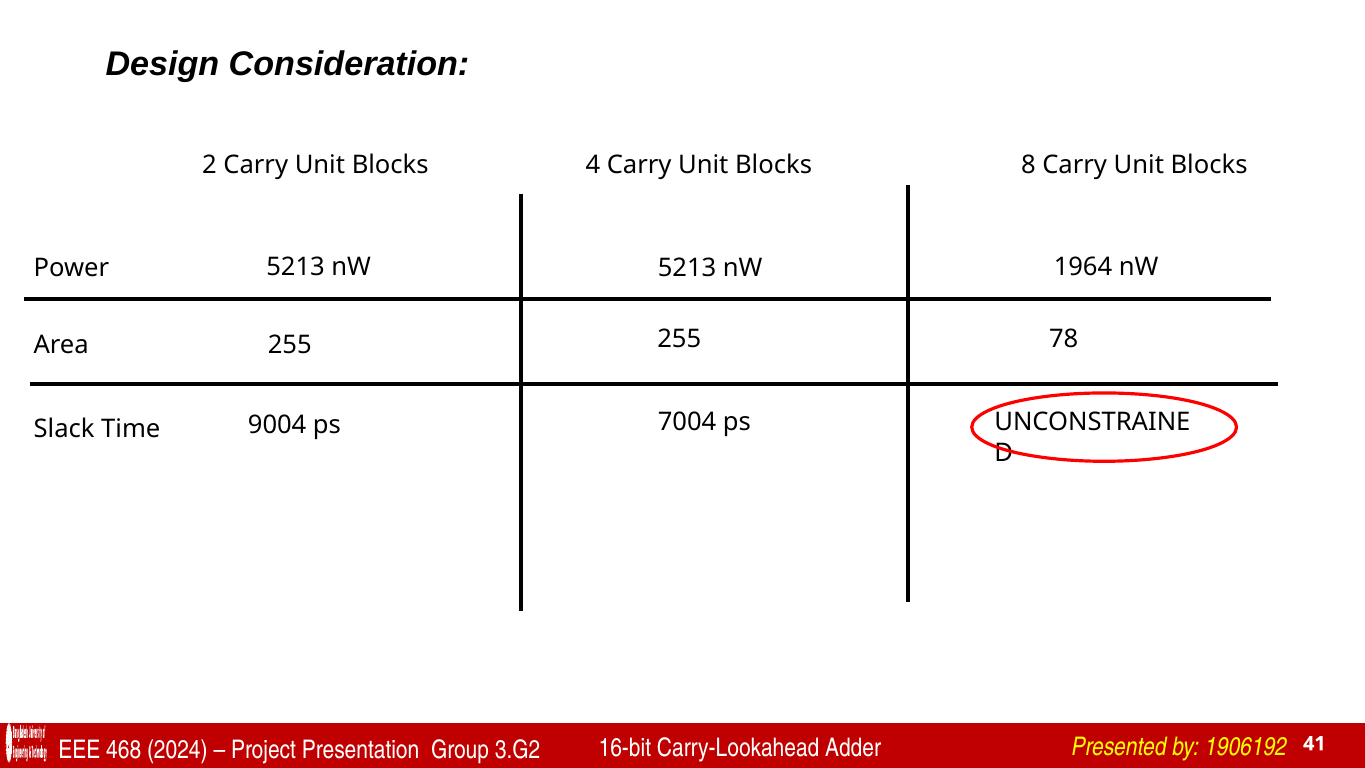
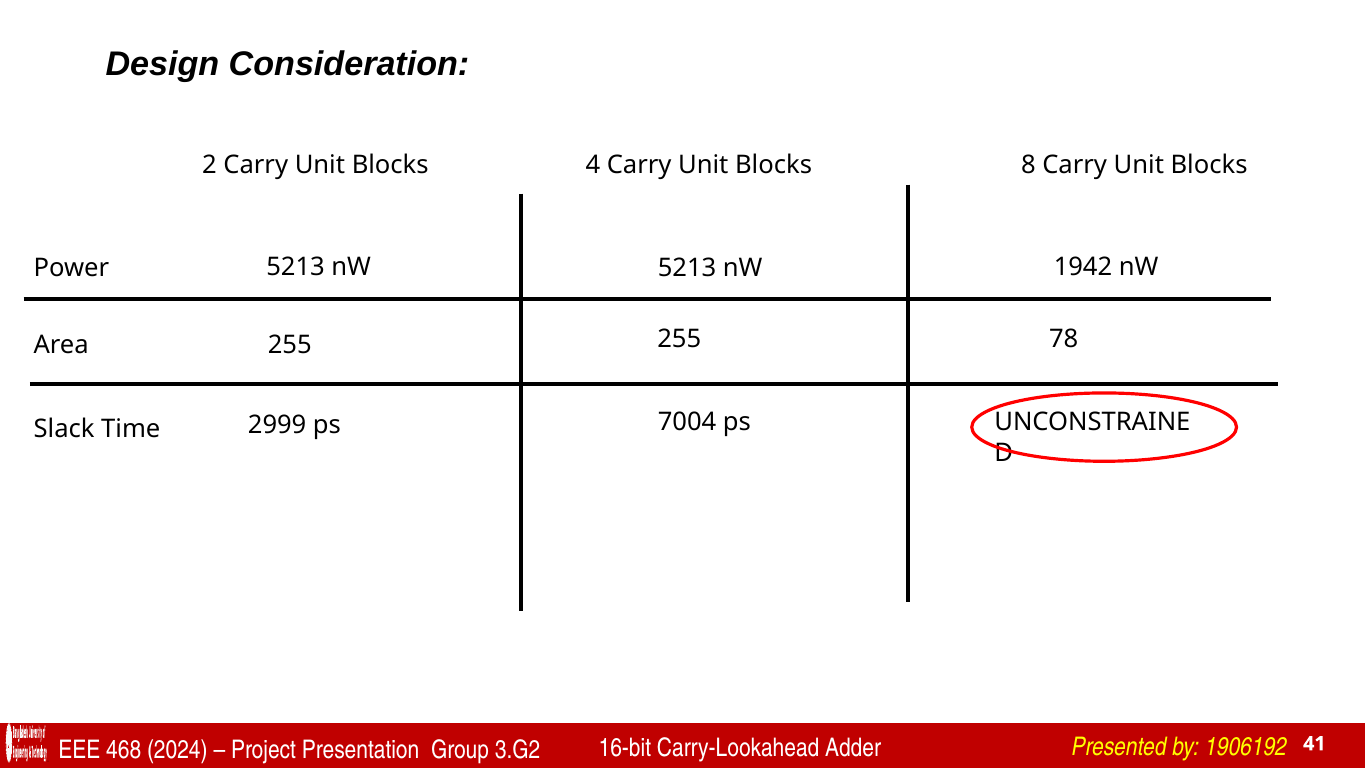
1964: 1964 -> 1942 (1083, 267)
9004: 9004 -> 2999 (277, 425)
